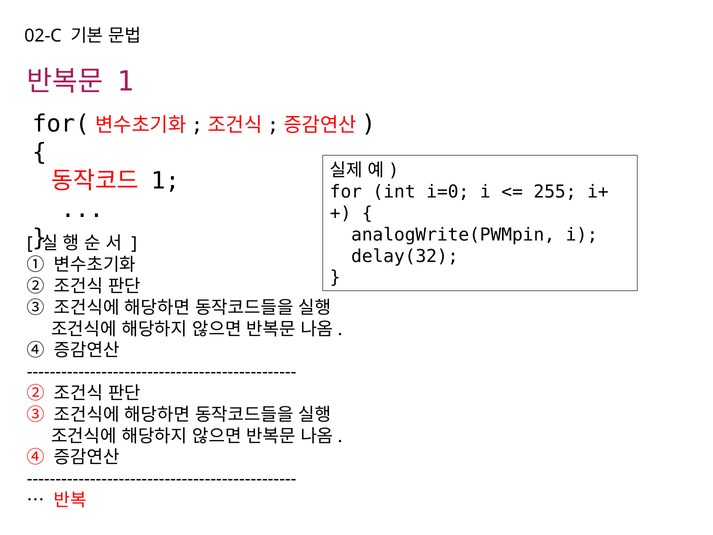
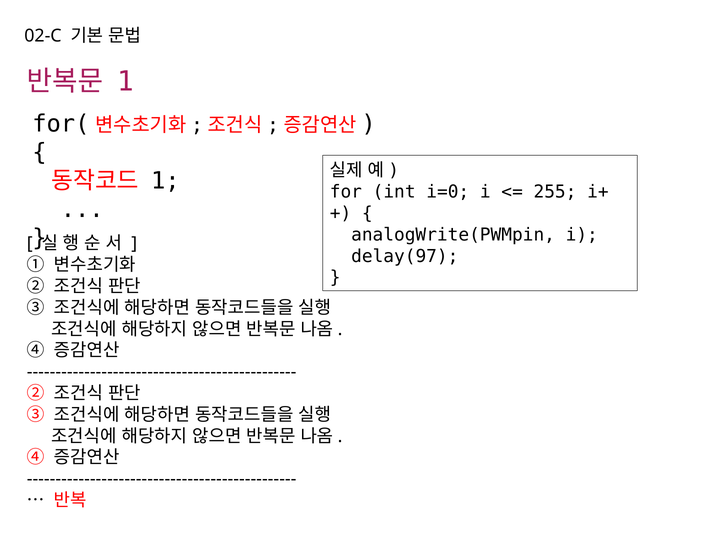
delay(32: delay(32 -> delay(97 (405, 256)
